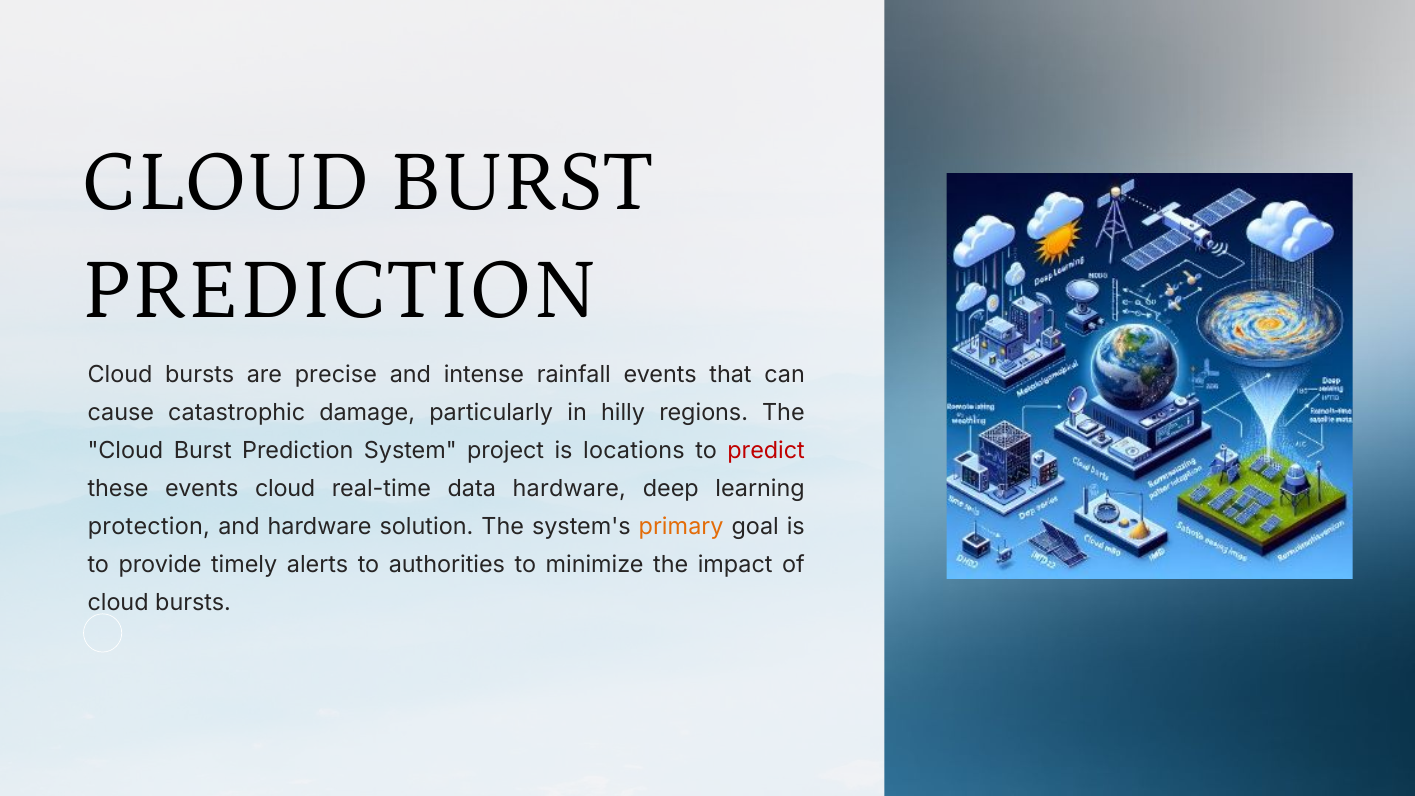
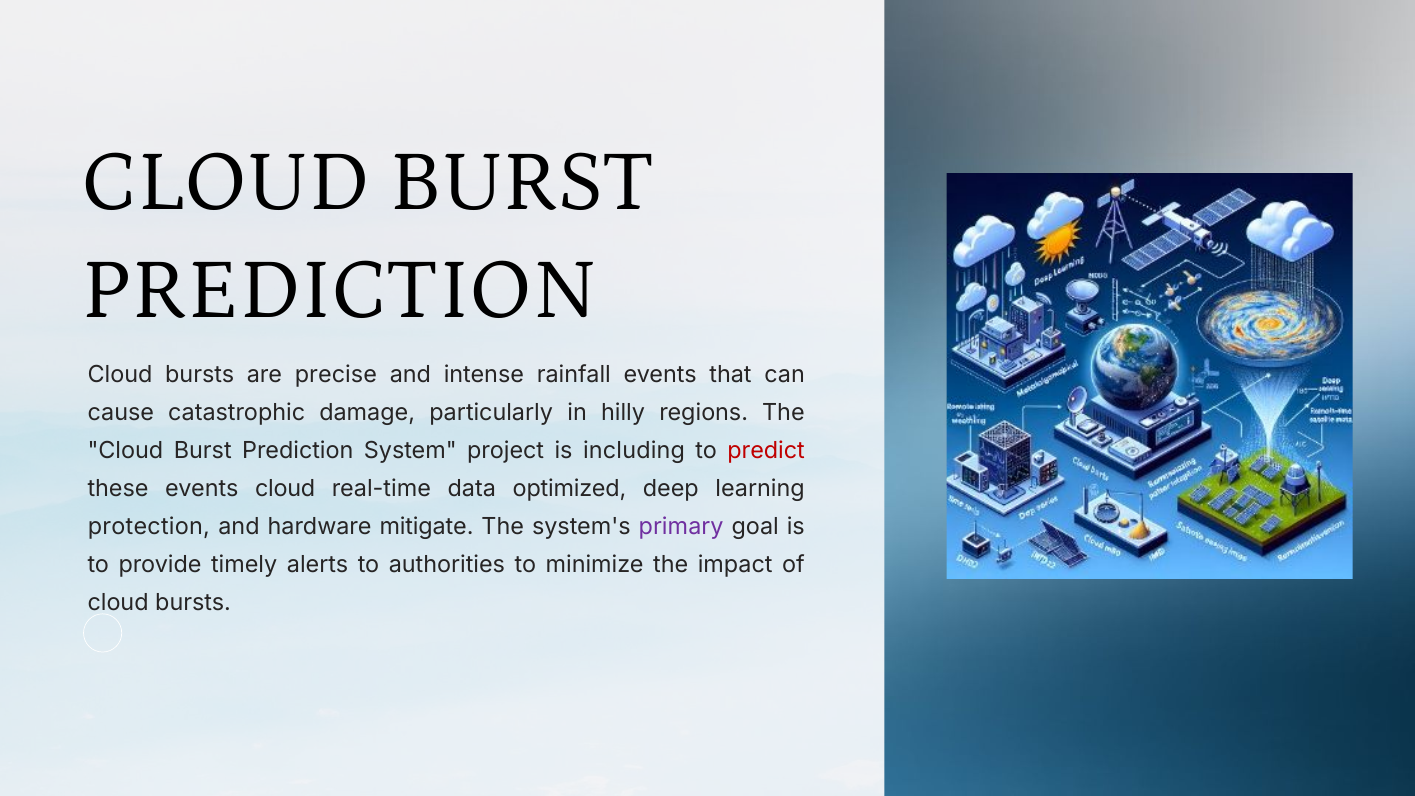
locations: locations -> including (634, 451)
data hardware: hardware -> optimized (569, 489)
solution: solution -> mitigate (427, 527)
primary colour: orange -> purple (681, 527)
